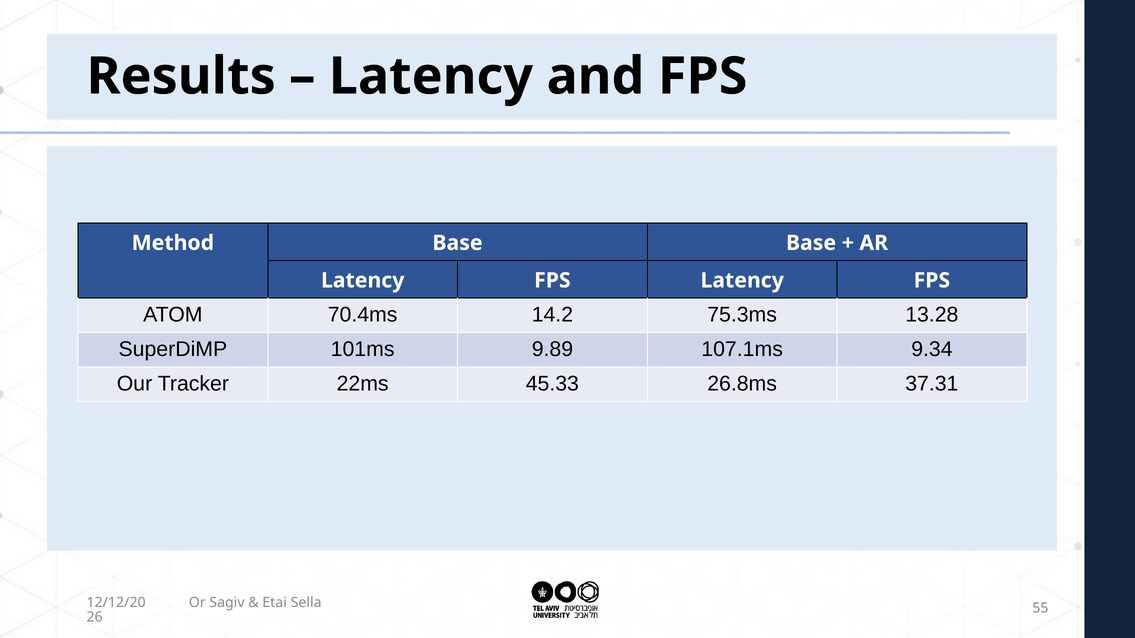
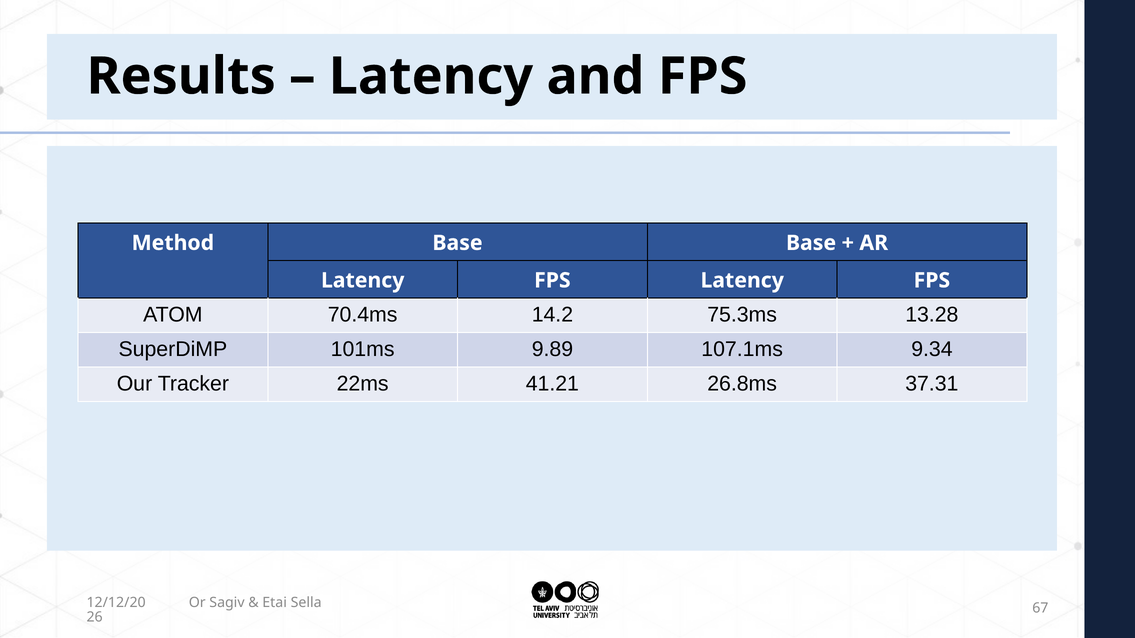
45.33: 45.33 -> 41.21 (552, 384)
55: 55 -> 67 (1040, 609)
